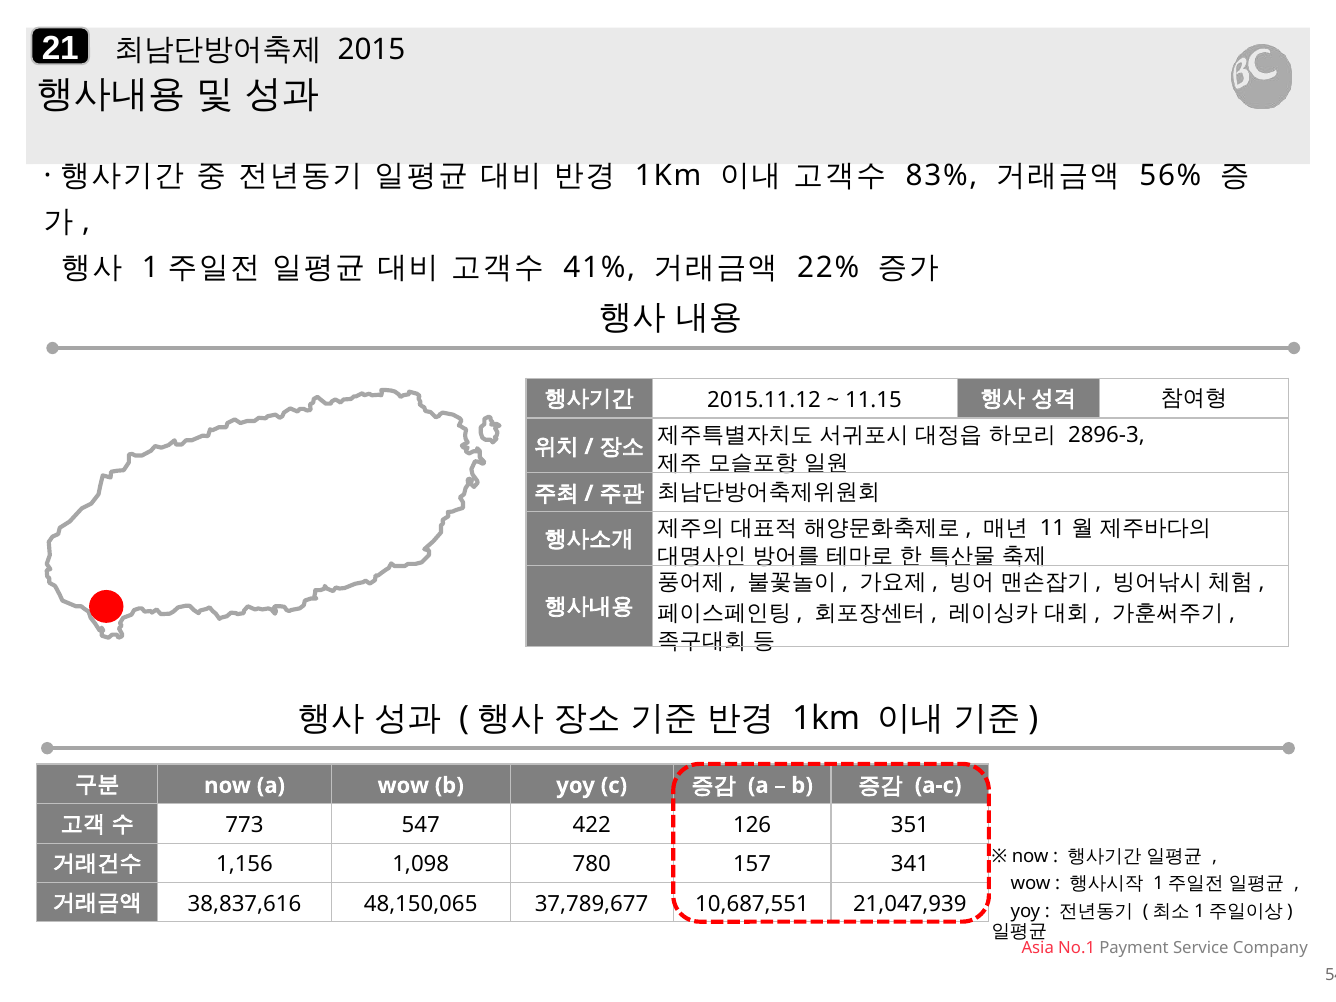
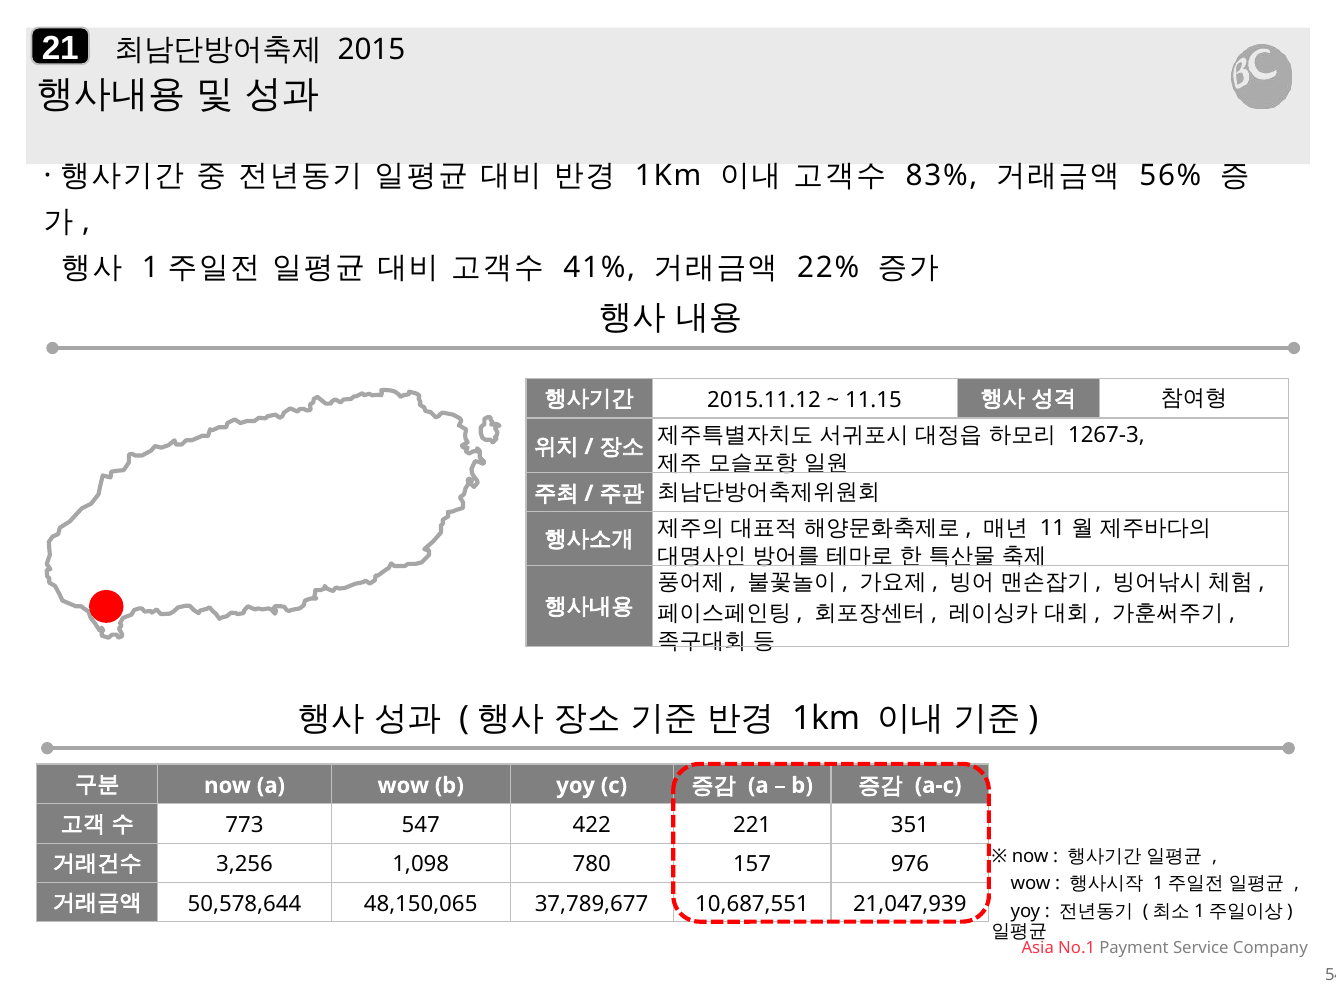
2896-3: 2896-3 -> 1267-3 (1106, 435)
126: 126 -> 221 (752, 825)
1,156: 1,156 -> 3,256 (245, 864)
341: 341 -> 976 (910, 864)
38,837,616: 38,837,616 -> 50,578,644 (245, 904)
